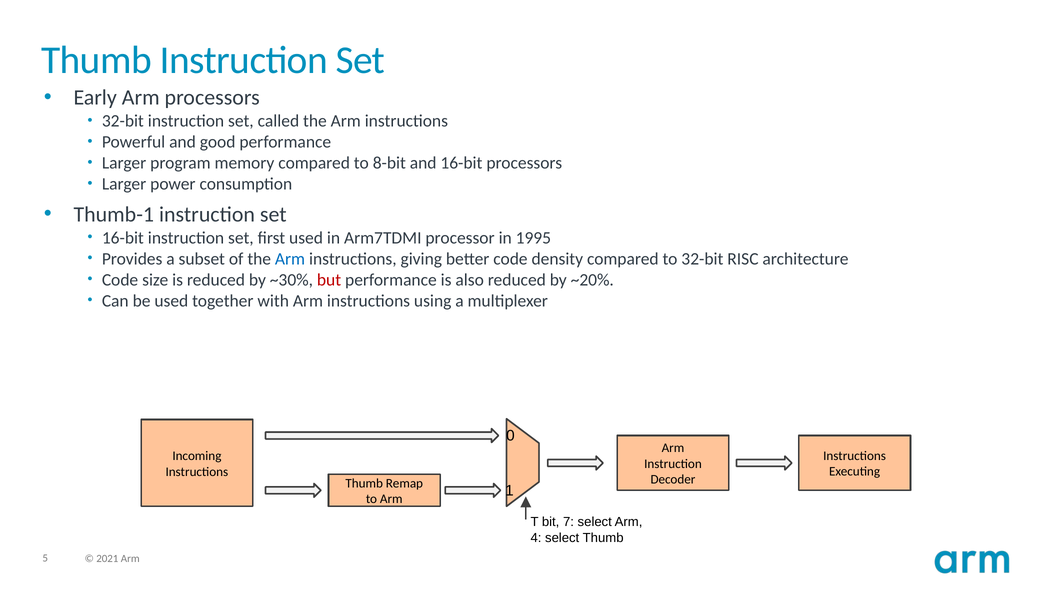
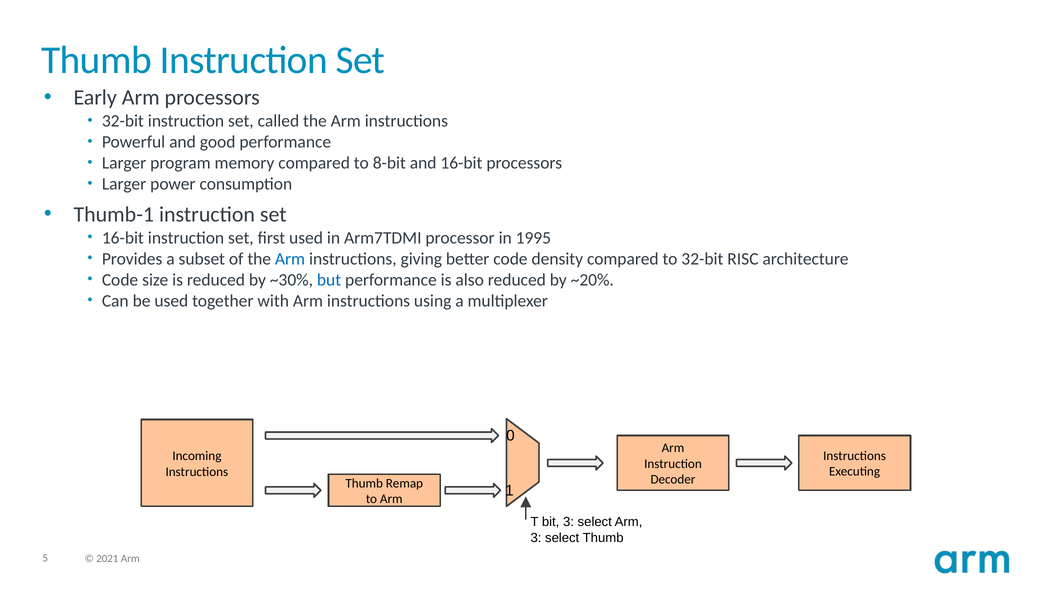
but colour: red -> blue (329, 280)
bit 7: 7 -> 3 (569, 522)
4: 4 -> 3 (536, 538)
